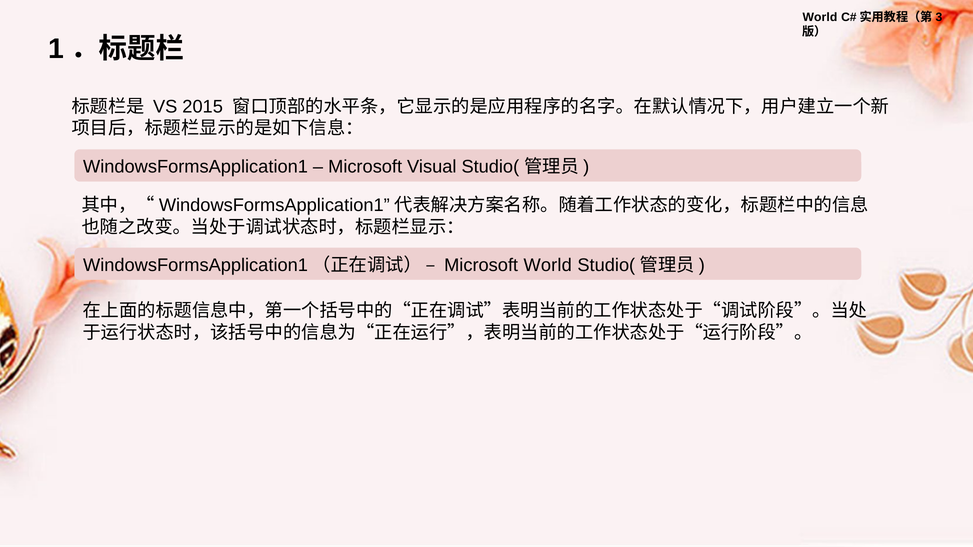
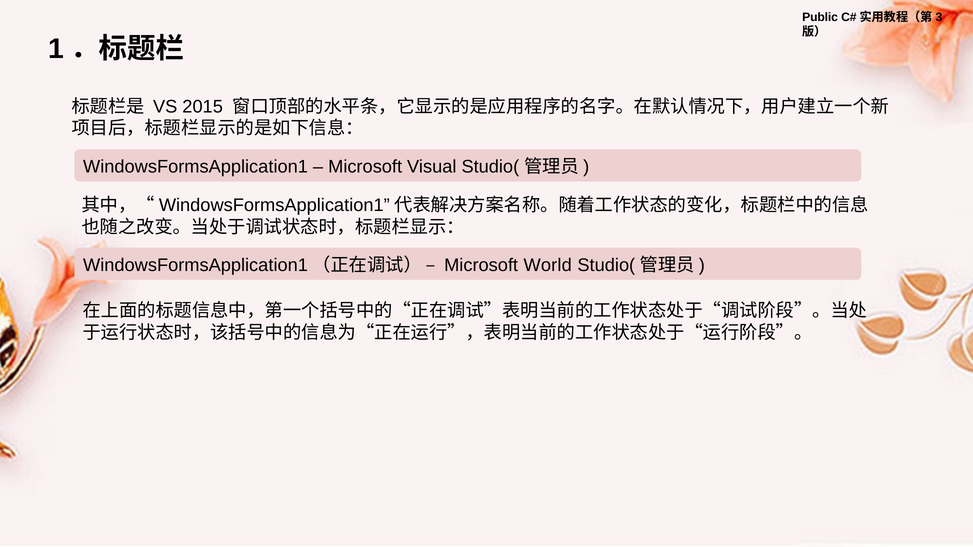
World: World -> Public (820, 17)
